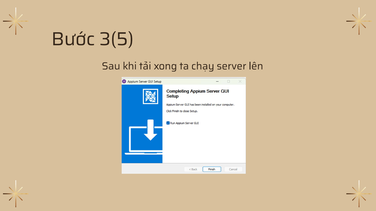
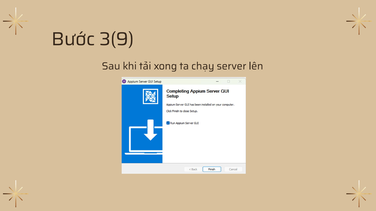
3(5: 3(5 -> 3(9 (117, 39)
